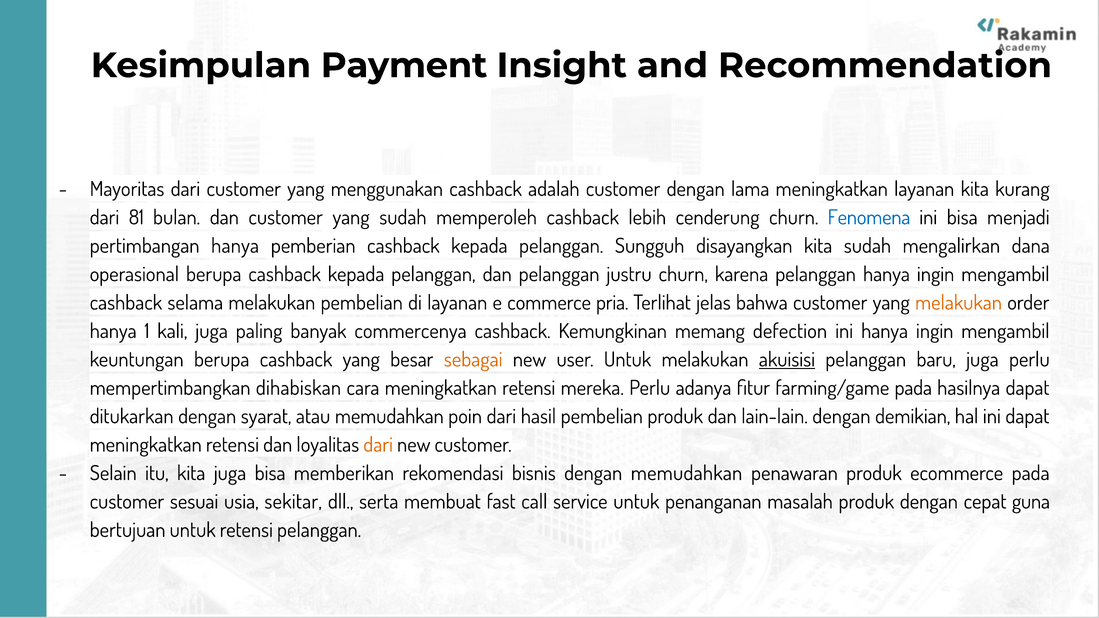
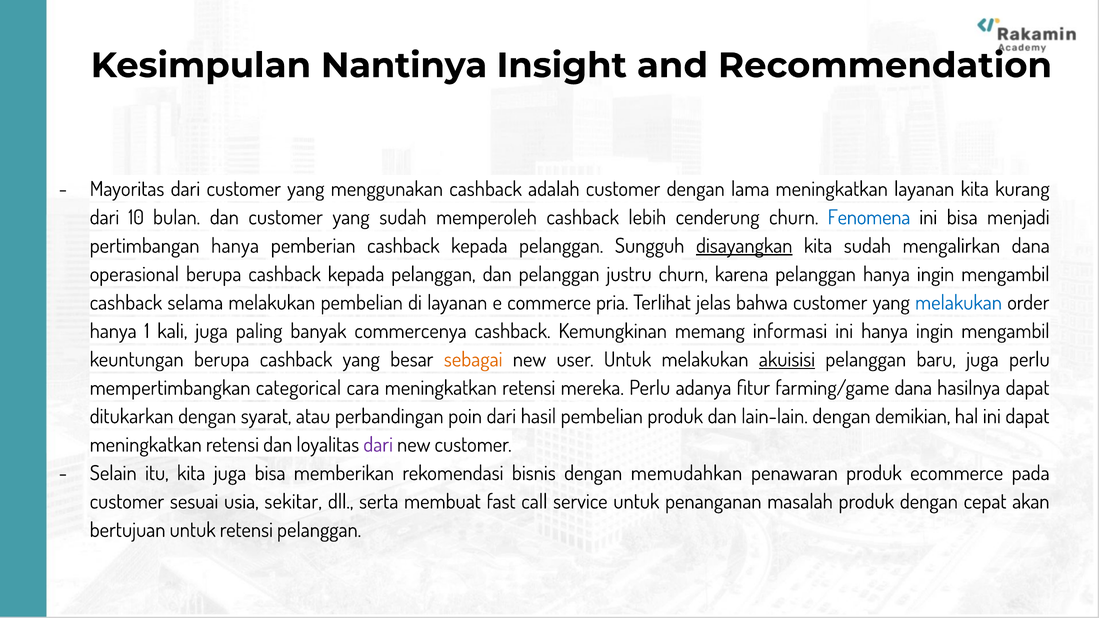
Payment: Payment -> Nantinya (404, 66)
81: 81 -> 10 (136, 218)
disayangkan underline: none -> present (744, 246)
melakukan colour: orange -> blue (959, 303)
defection: defection -> informasi (790, 331)
dihabiskan: dihabiskan -> categorical (298, 388)
farming/game pada: pada -> dana (913, 388)
atau memudahkan: memudahkan -> perbandingan (389, 417)
dari colour: orange -> purple (378, 445)
guna: guna -> akan (1031, 502)
